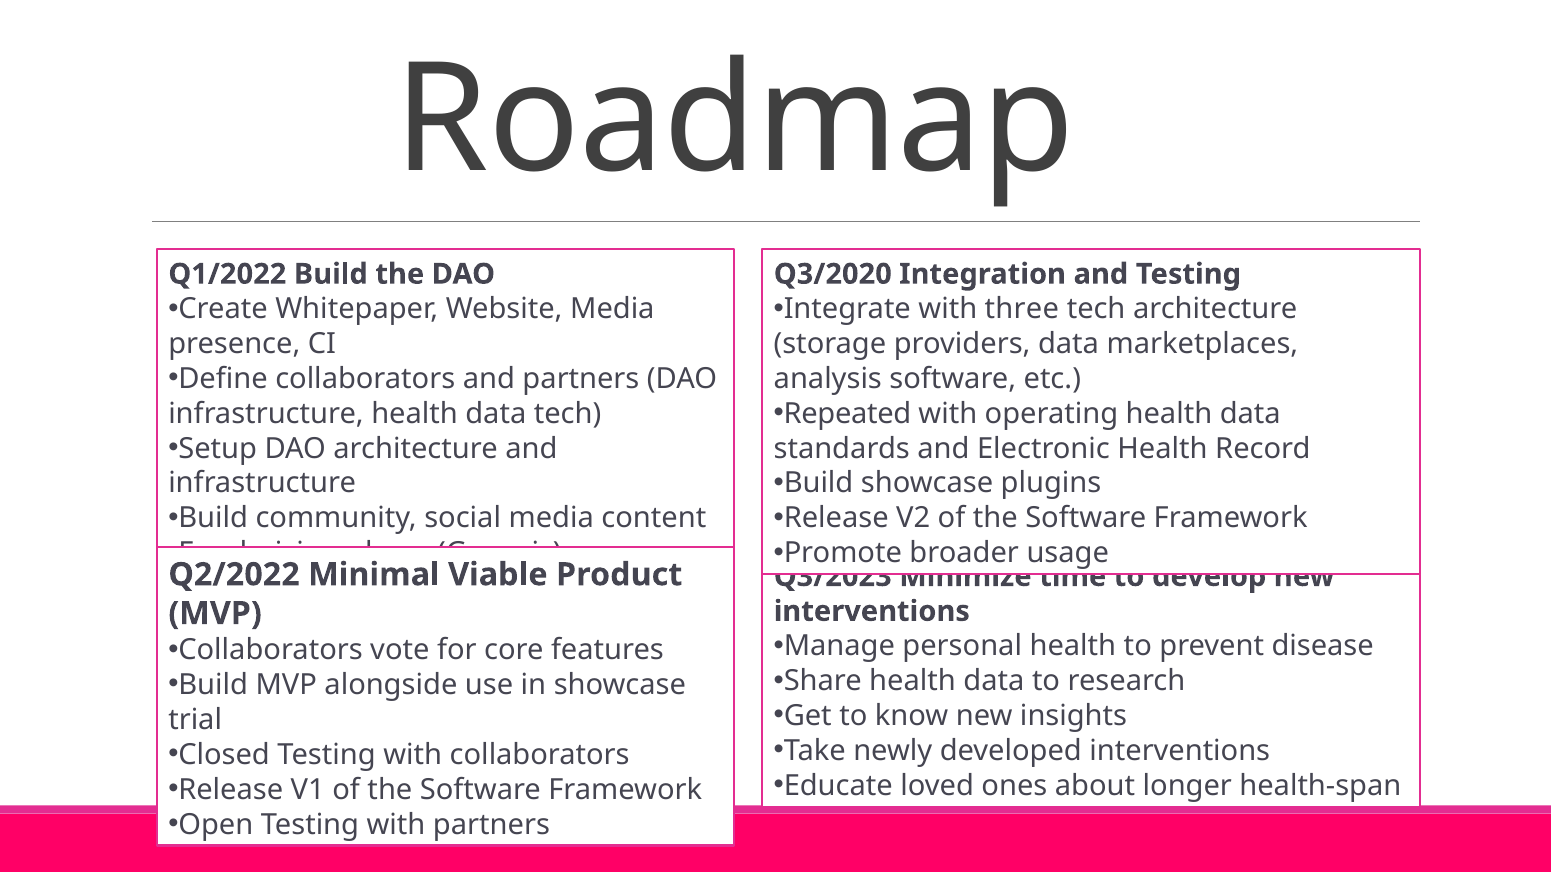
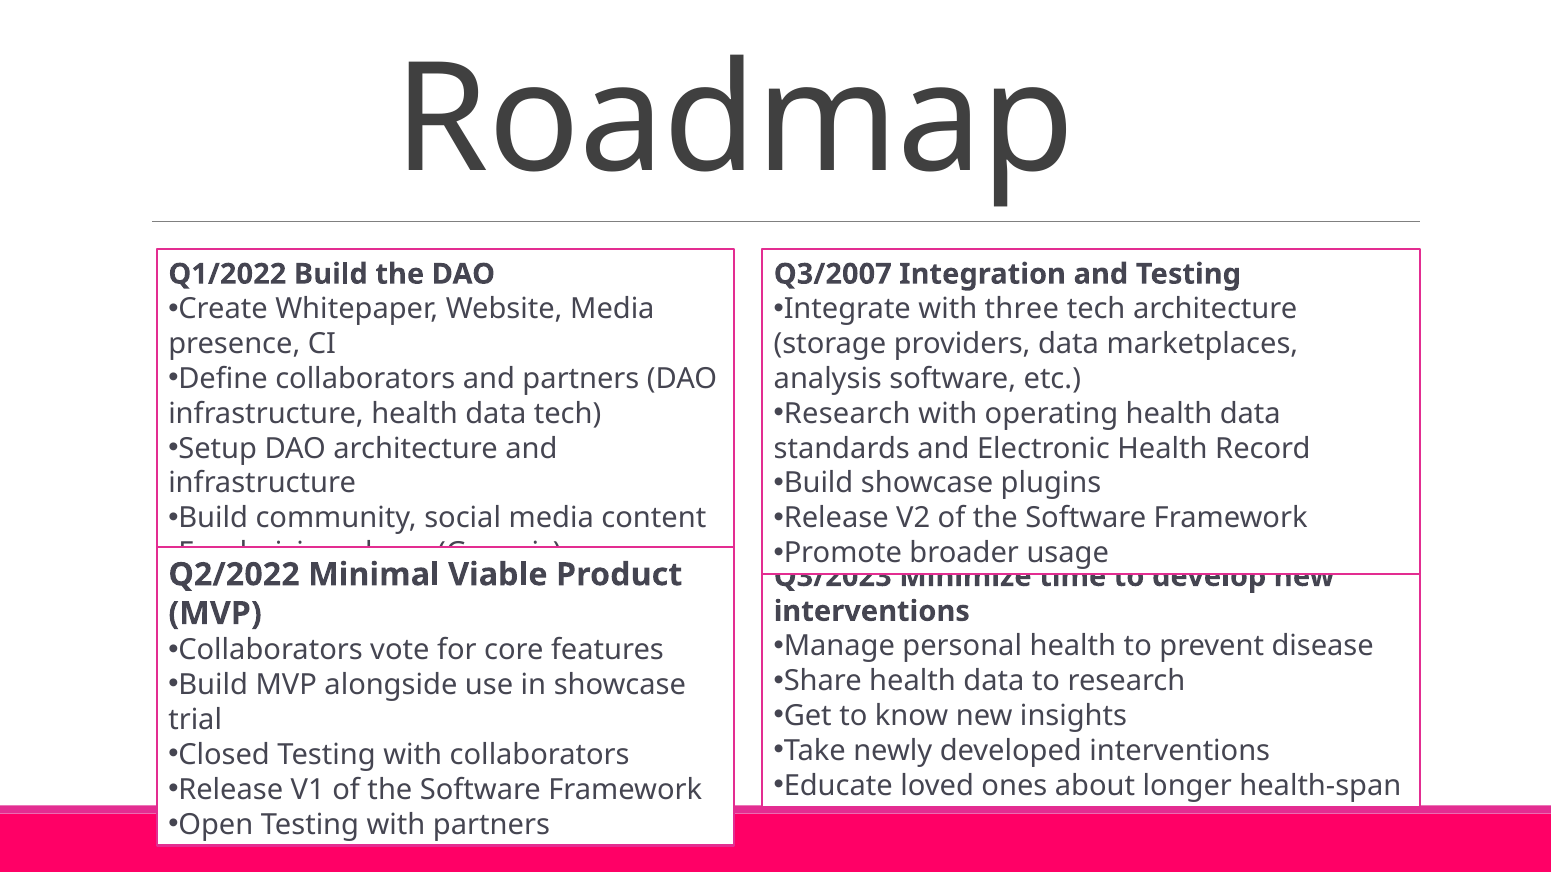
Q3/2020: Q3/2020 -> Q3/2007 (833, 274)
Repeated: Repeated -> Research (847, 414)
